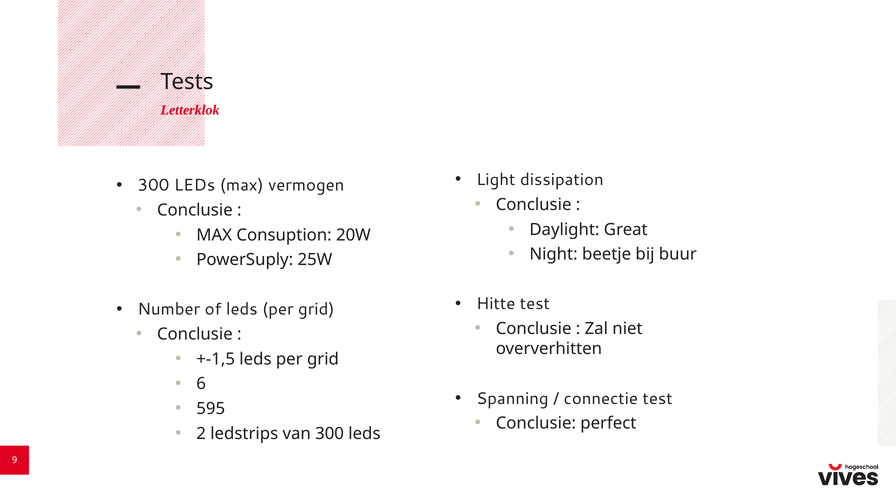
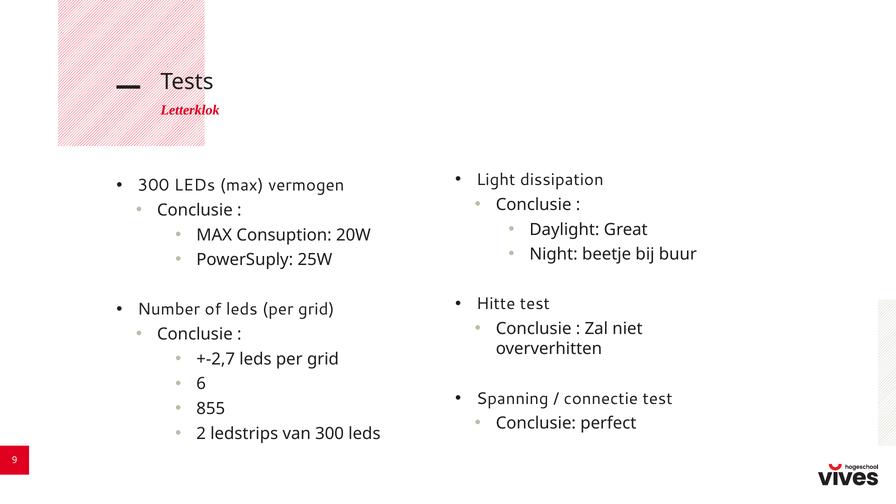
+-1,5: +-1,5 -> +-2,7 (216, 359)
595: 595 -> 855 (211, 409)
